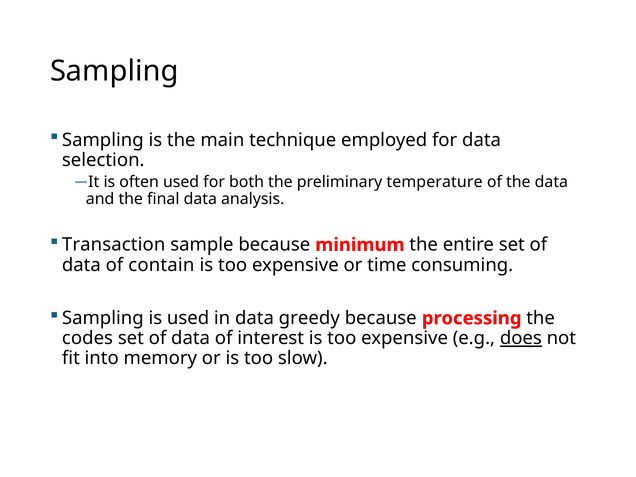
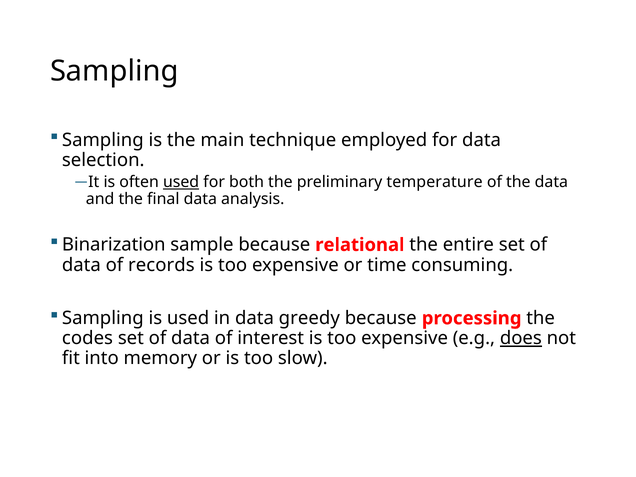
used underline: none -> present (181, 182)
Transaction: Transaction -> Binarization (114, 245)
minimum: minimum -> relational (360, 245)
contain: contain -> records (161, 265)
